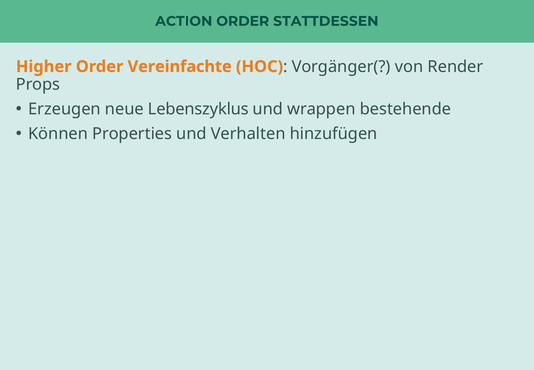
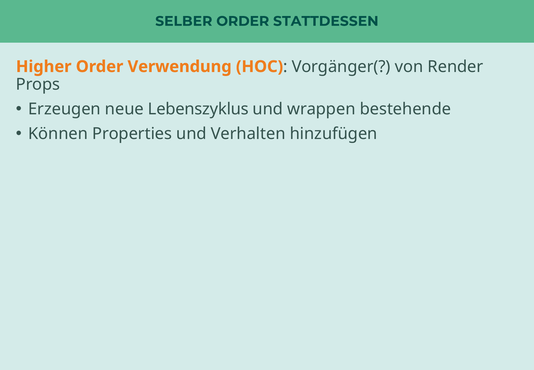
ACTION: ACTION -> SELBER (184, 21)
Vereinfachte: Vereinfachte -> Verwendung (180, 67)
